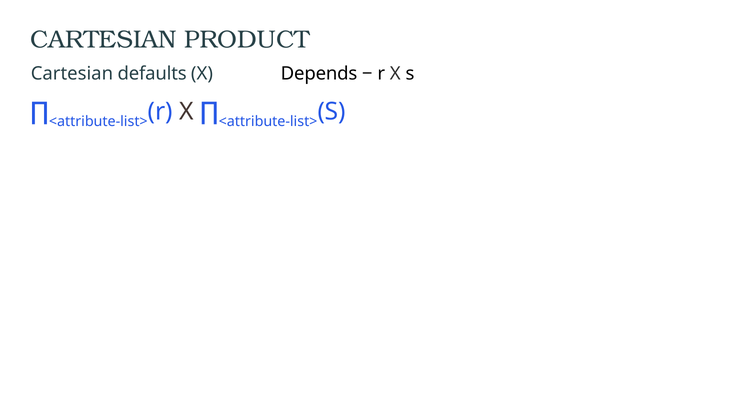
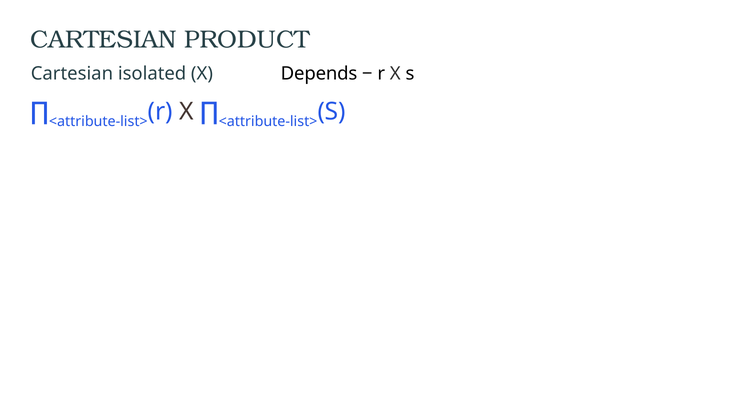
defaults: defaults -> isolated (152, 74)
